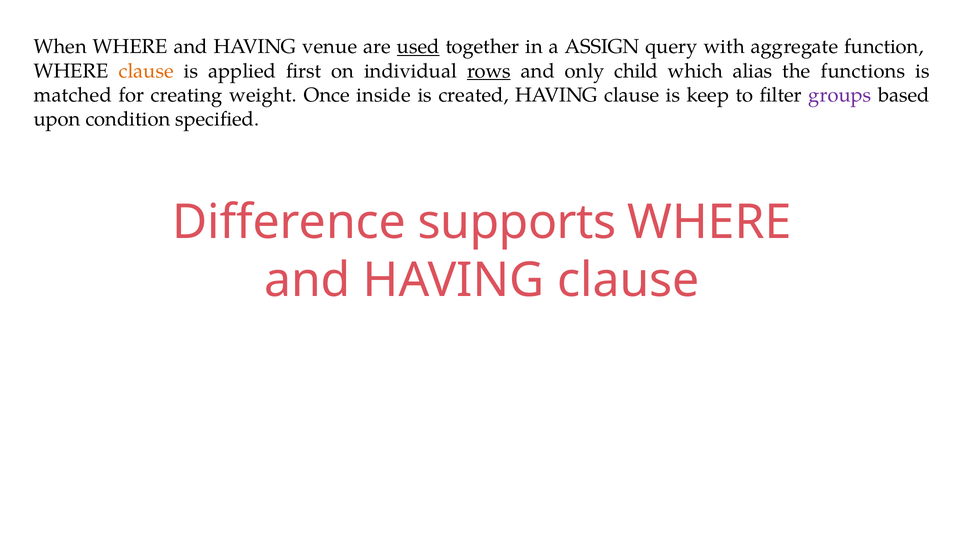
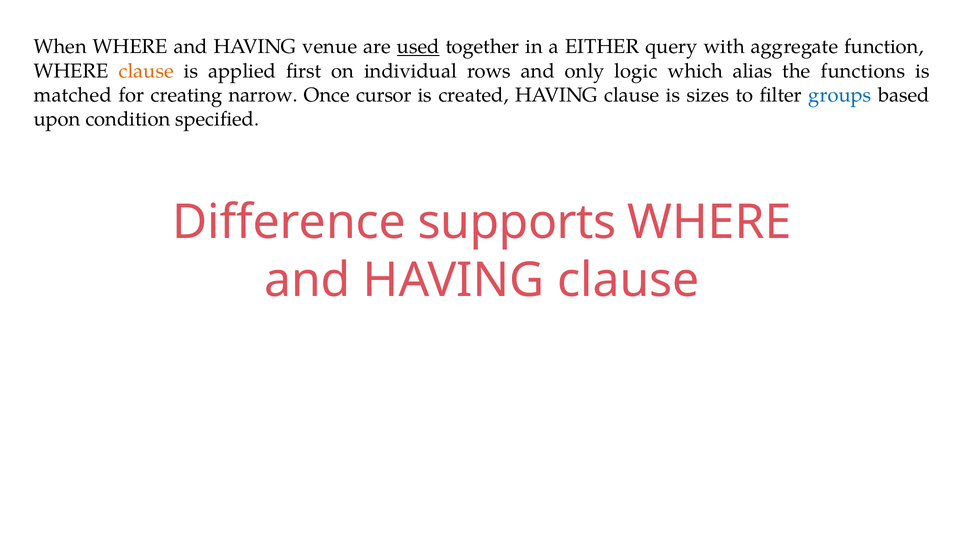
ASSIGN: ASSIGN -> EITHER (602, 47)
rows underline: present -> none (489, 71)
child: child -> logic (636, 71)
weight: weight -> narrow (263, 95)
inside: inside -> cursor (384, 95)
keep: keep -> sizes (708, 95)
groups colour: purple -> blue (840, 95)
